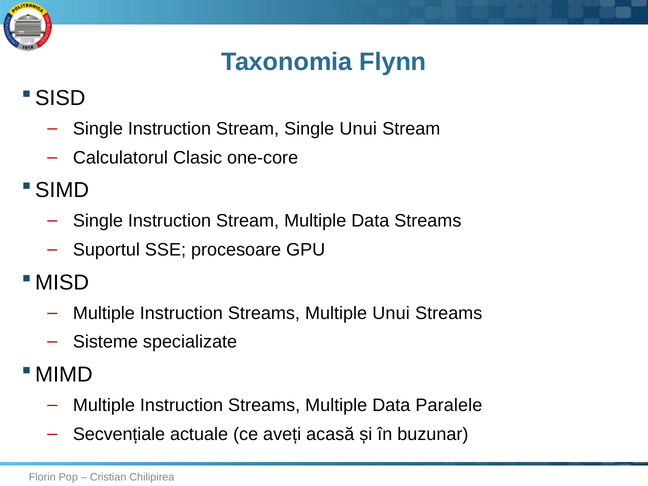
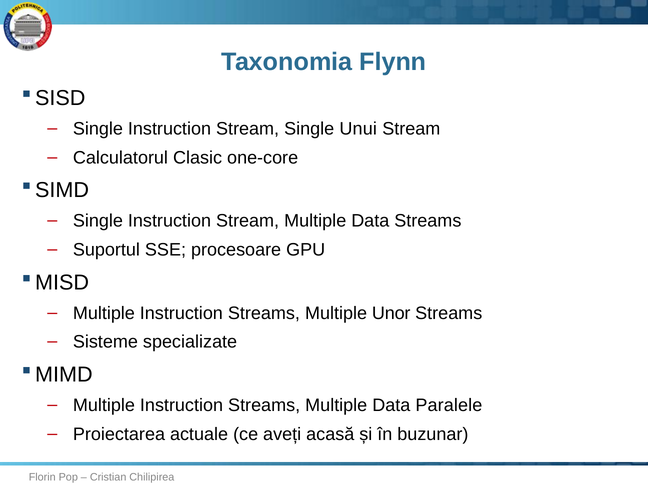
Multiple Unui: Unui -> Unor (391, 313)
Secvențiale: Secvențiale -> Proiectarea (119, 434)
